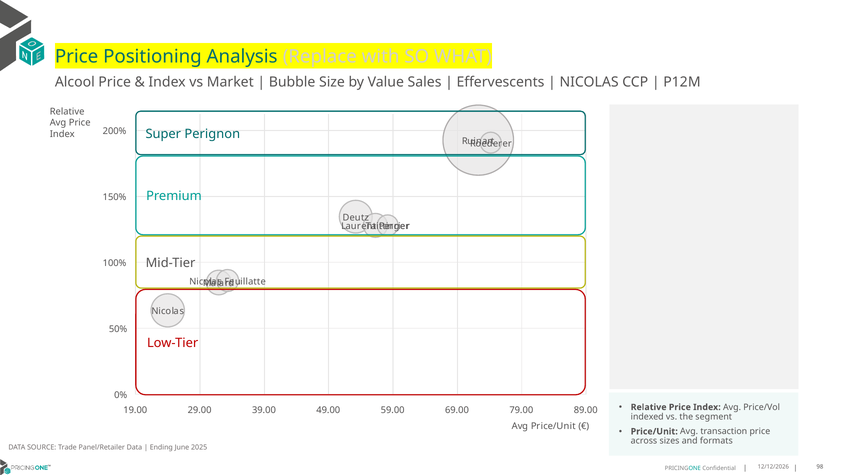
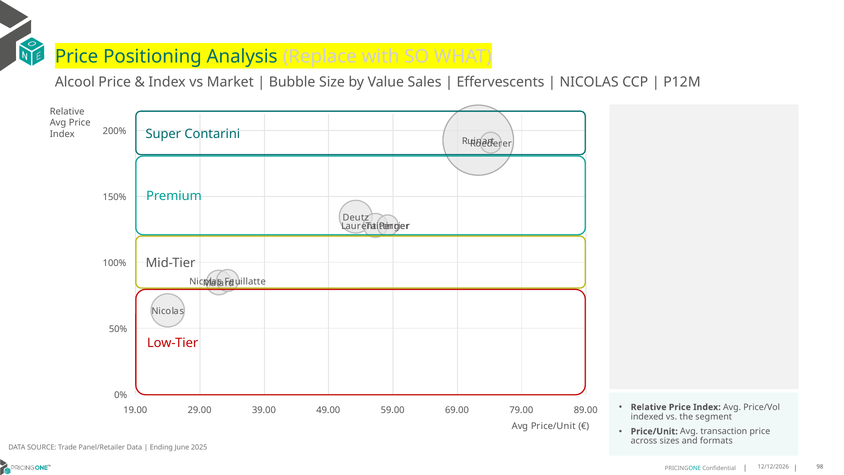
Perignon: Perignon -> Contarini (212, 134)
